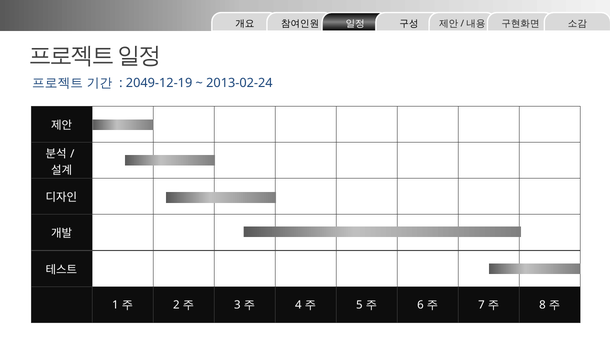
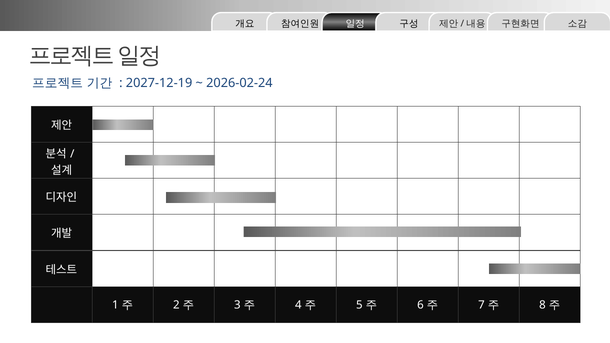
2049-12-19: 2049-12-19 -> 2027-12-19 (159, 83)
2013-02-24: 2013-02-24 -> 2026-02-24 (239, 83)
